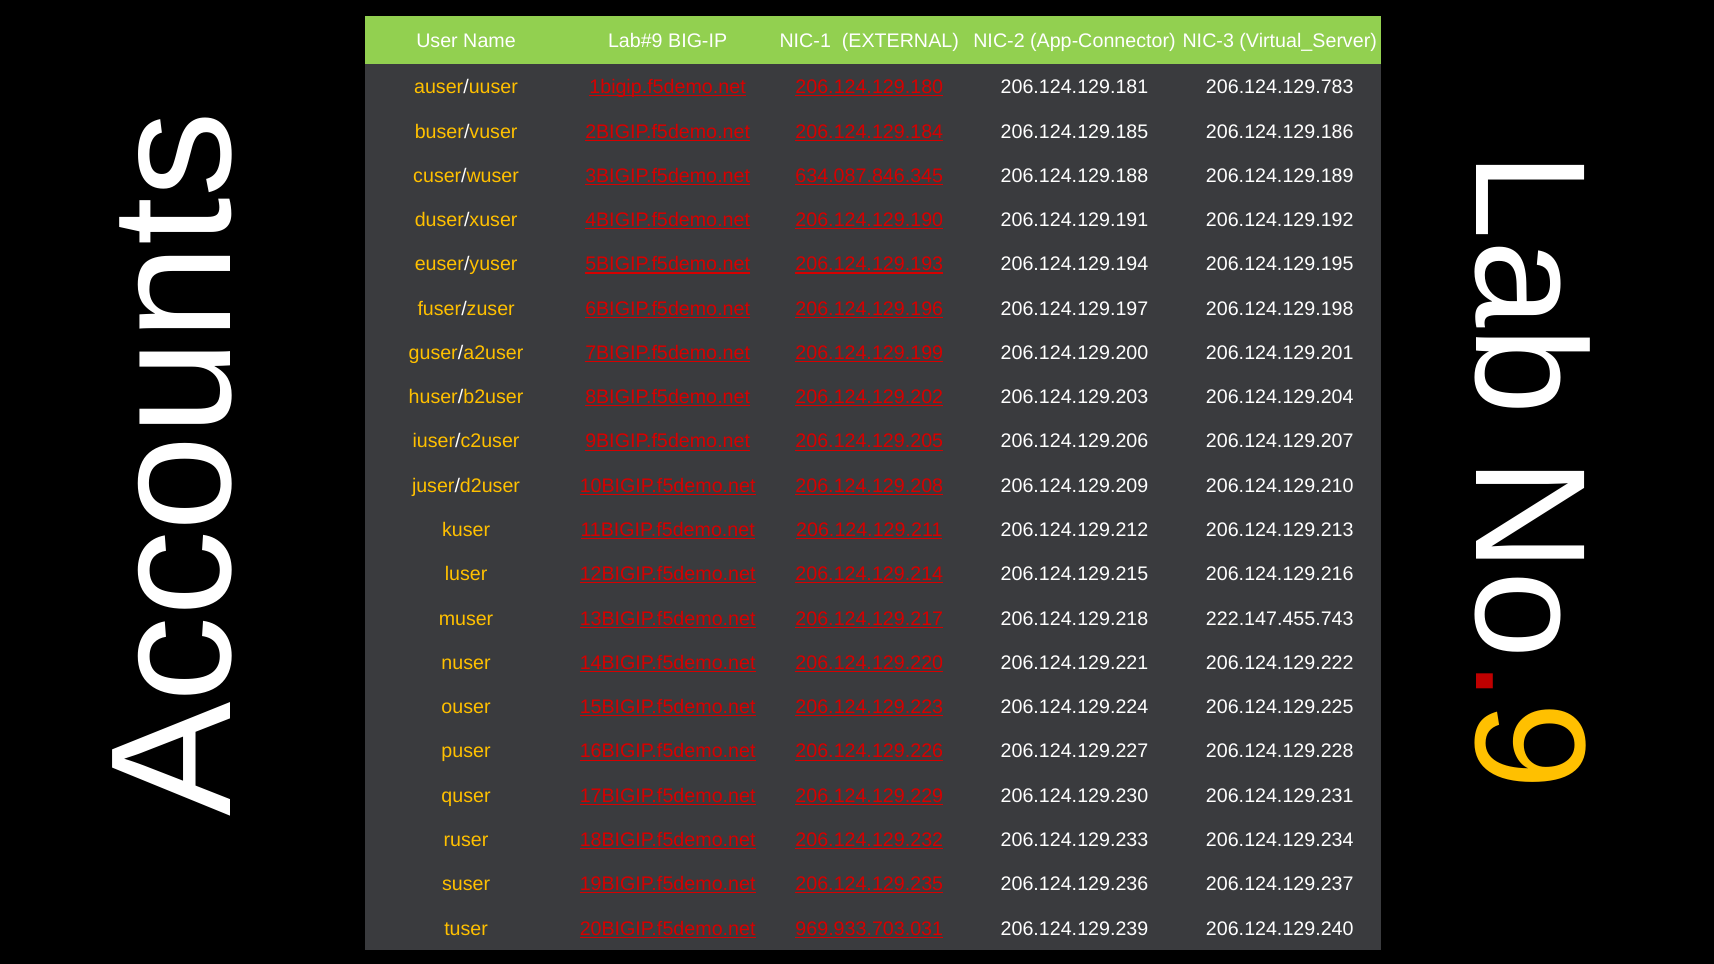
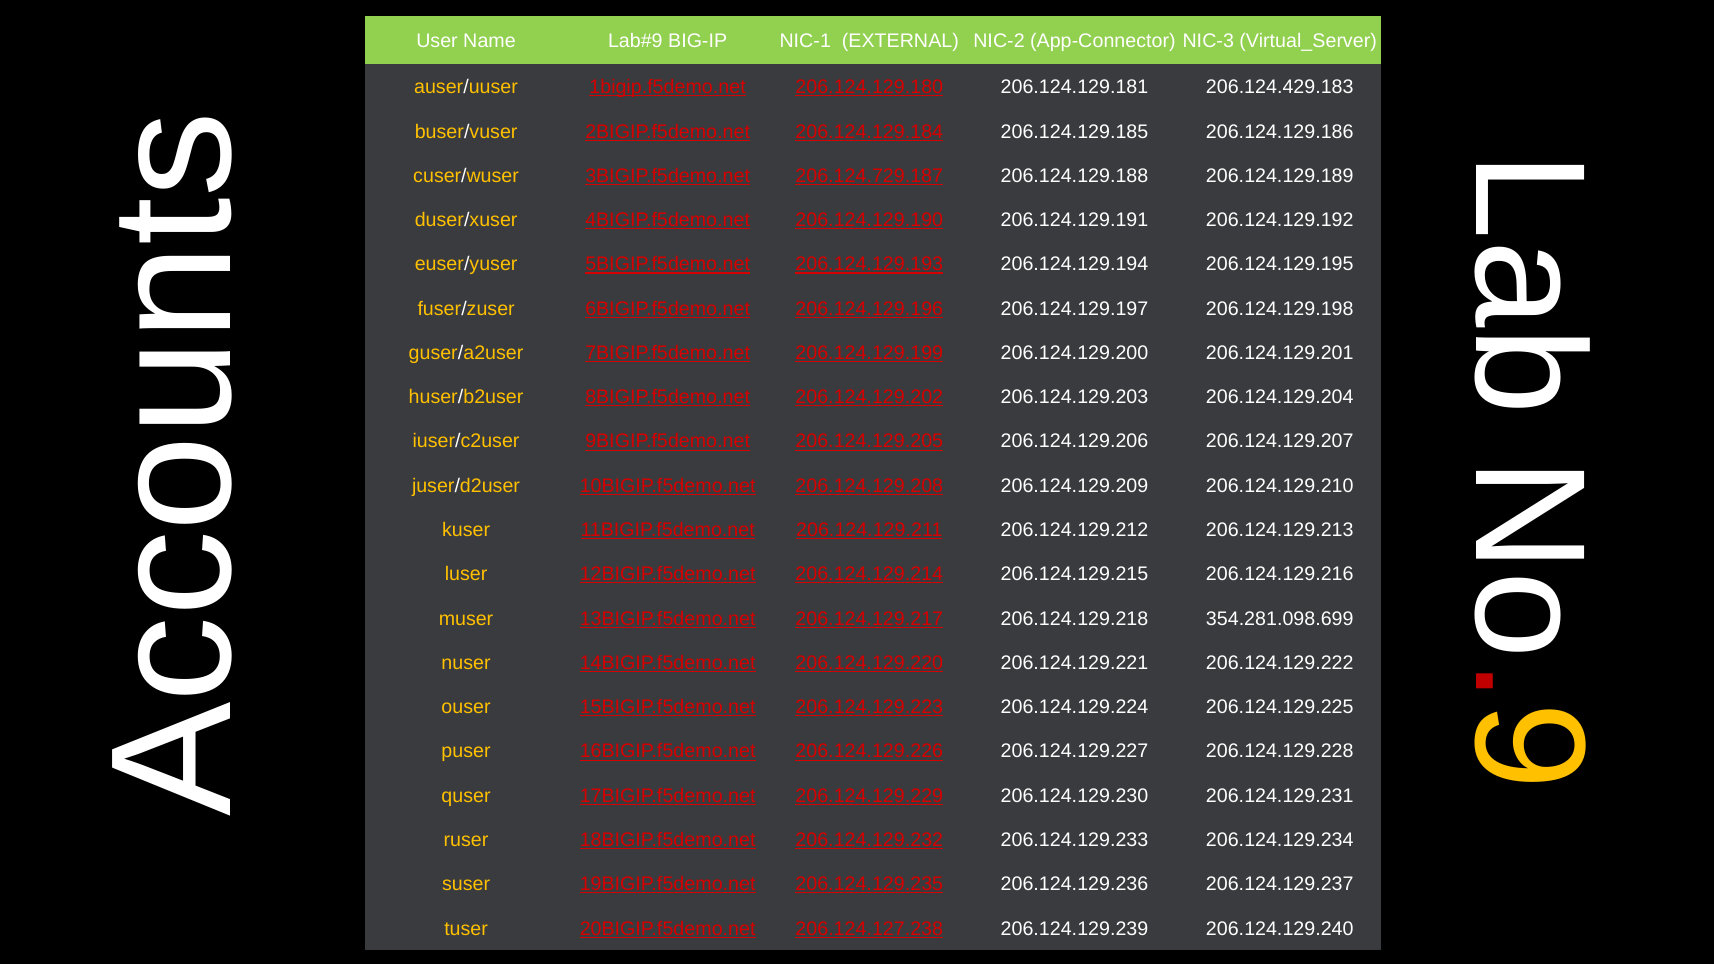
206.124.129.783: 206.124.129.783 -> 206.124.429.183 (1280, 87)
634.087.846.345: 634.087.846.345 -> 206.124.729.187 (869, 176)
222.147.455.743: 222.147.455.743 -> 354.281.098.699 (1280, 619)
969.933.703.031: 969.933.703.031 -> 206.124.127.238 (869, 929)
